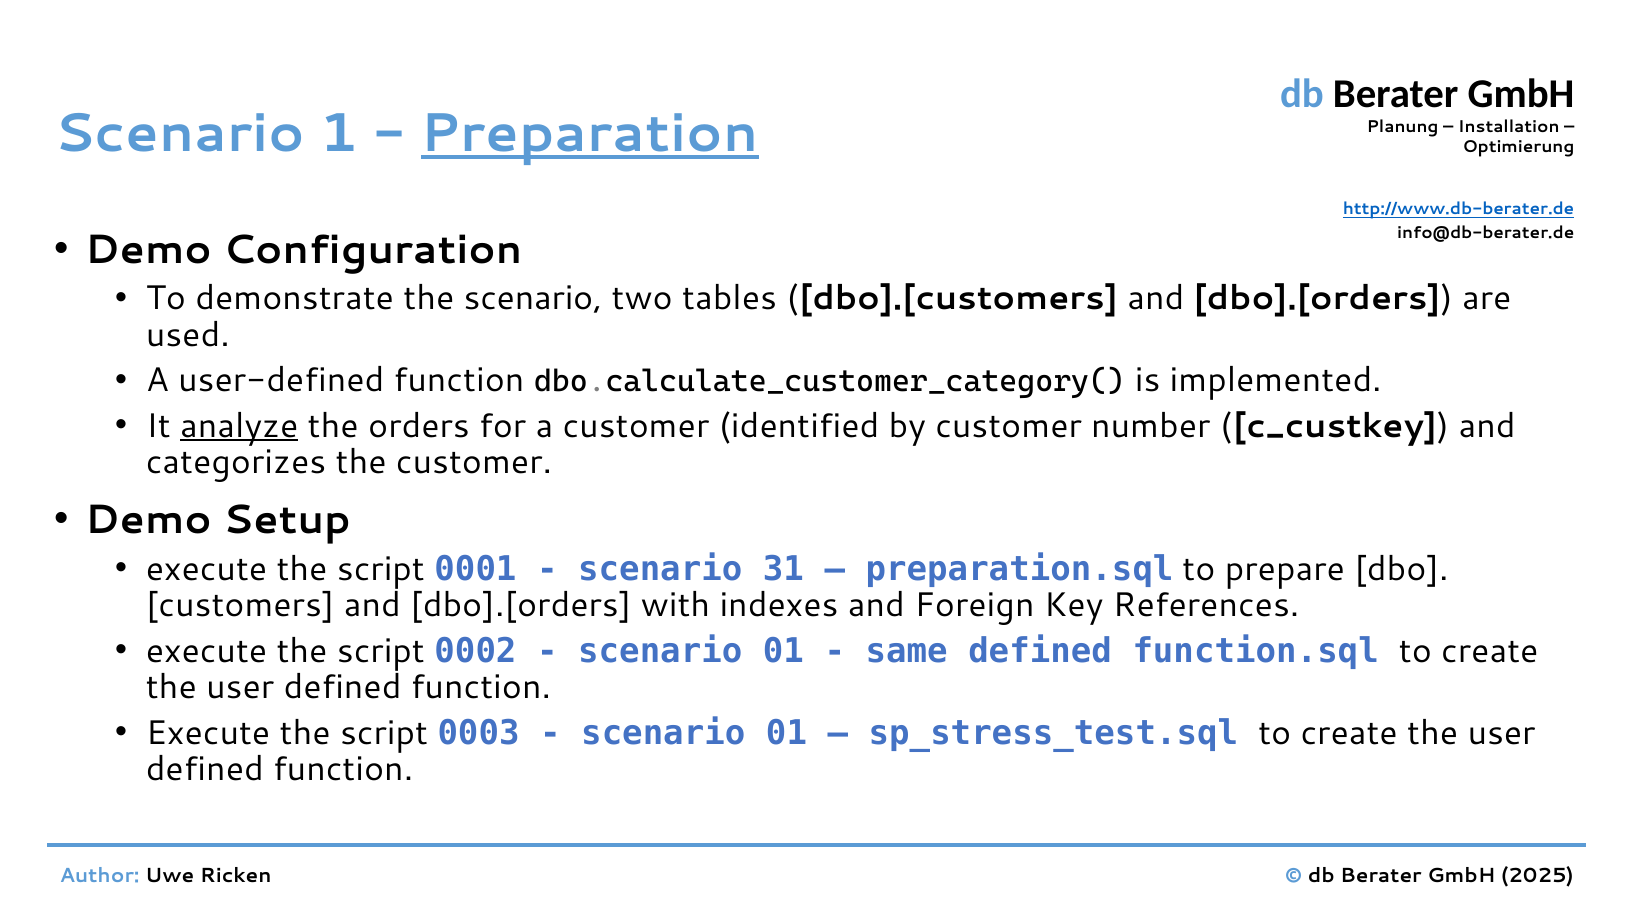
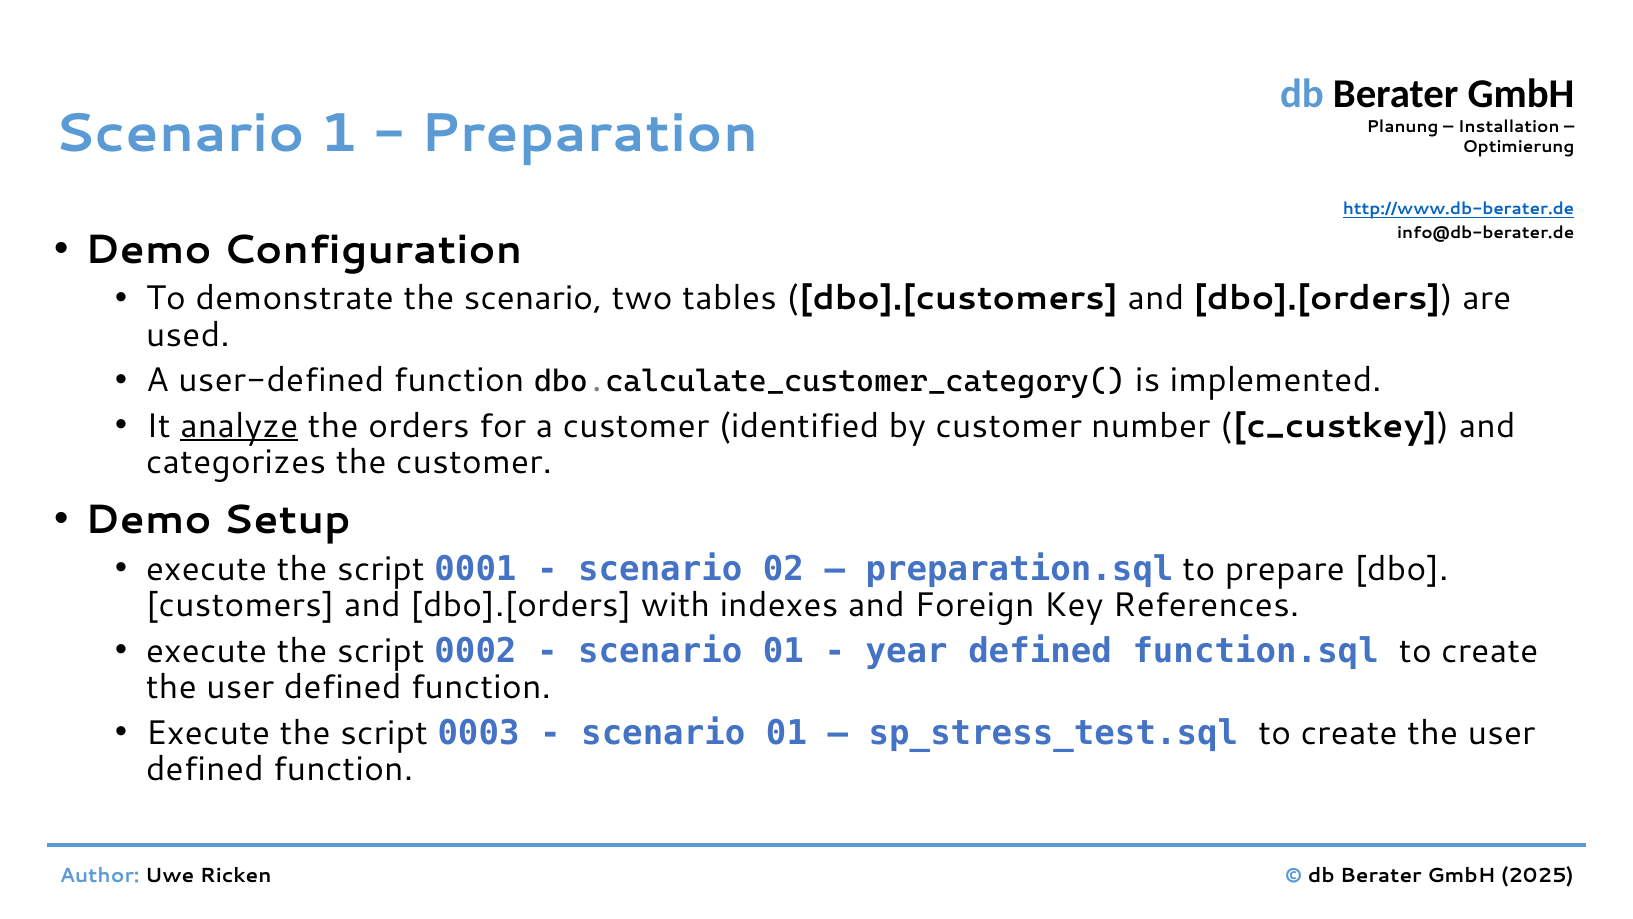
Preparation underline: present -> none (590, 133)
31: 31 -> 02 (783, 569)
same: same -> year (907, 651)
